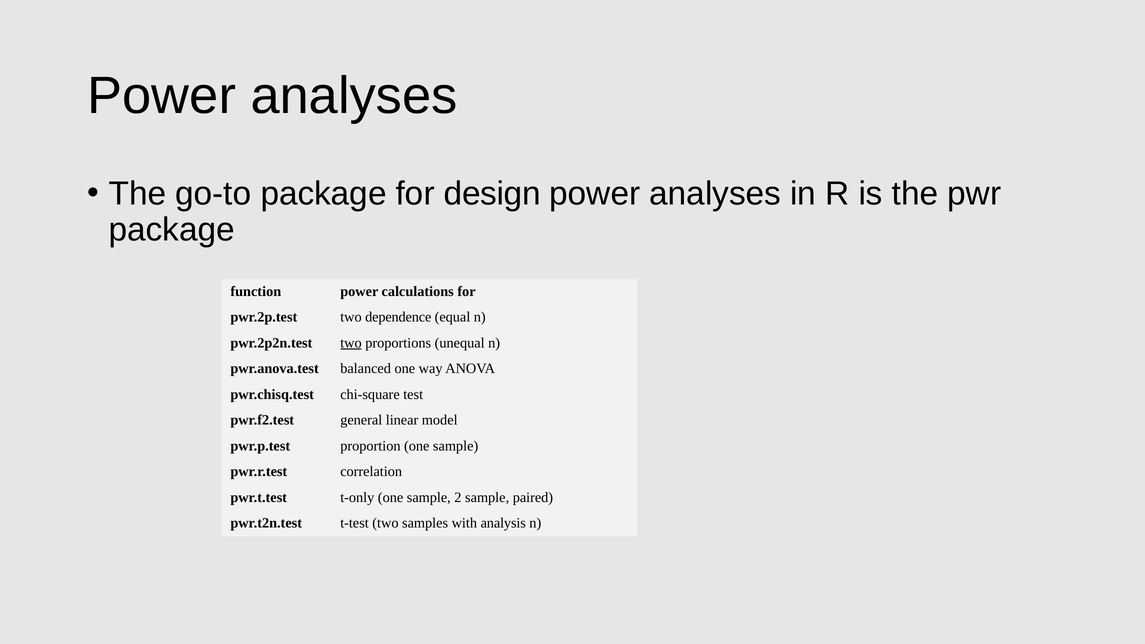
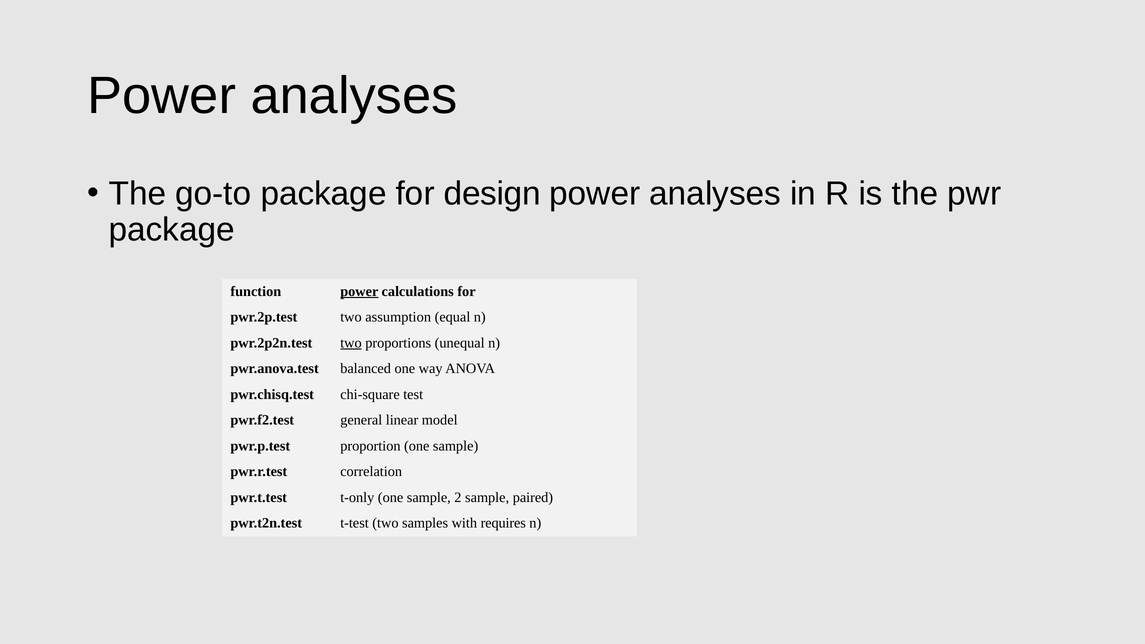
power underline: none -> present (359, 291)
dependence: dependence -> assumption (398, 317)
analysis: analysis -> requires (503, 523)
